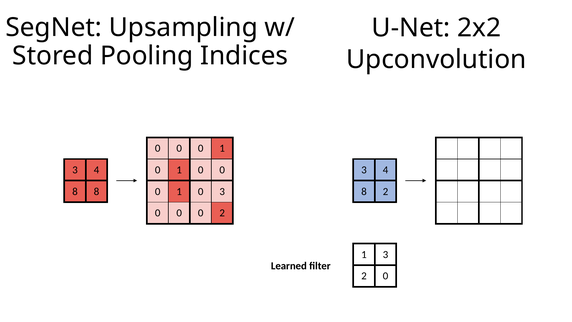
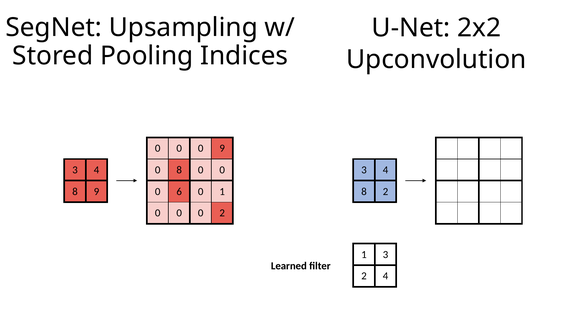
1: 1 -> 9 (222, 148)
1: 1 -> 8 (179, 170)
8 8: 8 -> 9 (96, 191)
1: 1 -> 6 (179, 191)
0 3: 3 -> 1 (222, 191)
2 0: 0 -> 4 (386, 276)
